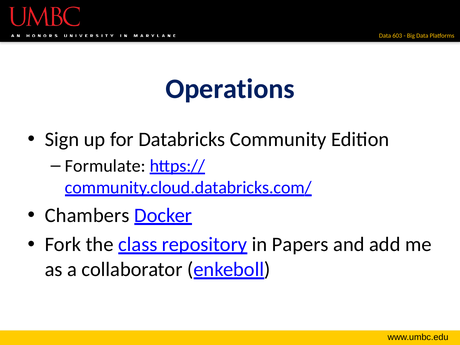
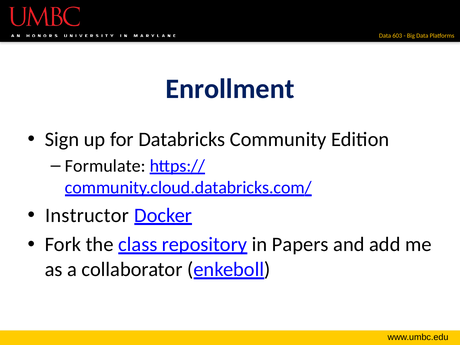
Operations: Operations -> Enrollment (230, 89)
Chambers: Chambers -> Instructor (87, 215)
